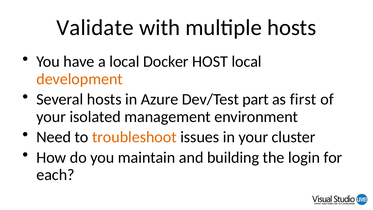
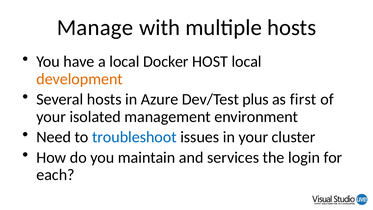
Validate: Validate -> Manage (95, 27)
part: part -> plus (256, 99)
troubleshoot colour: orange -> blue (134, 137)
building: building -> services (233, 157)
